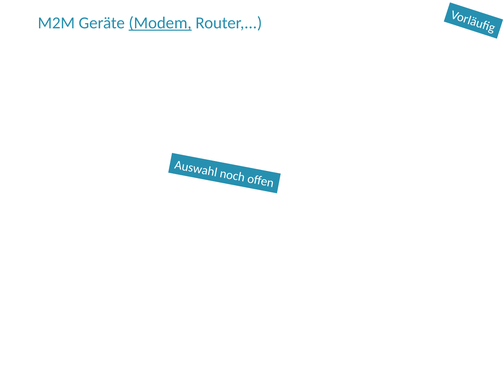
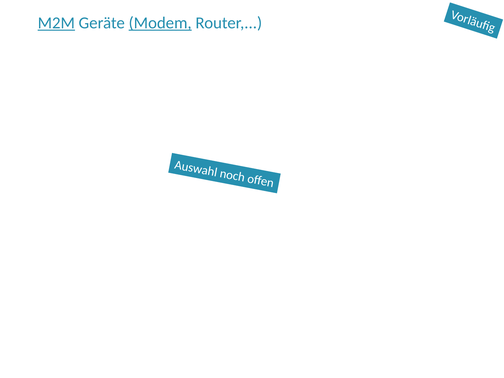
M2M underline: none -> present (56, 23)
